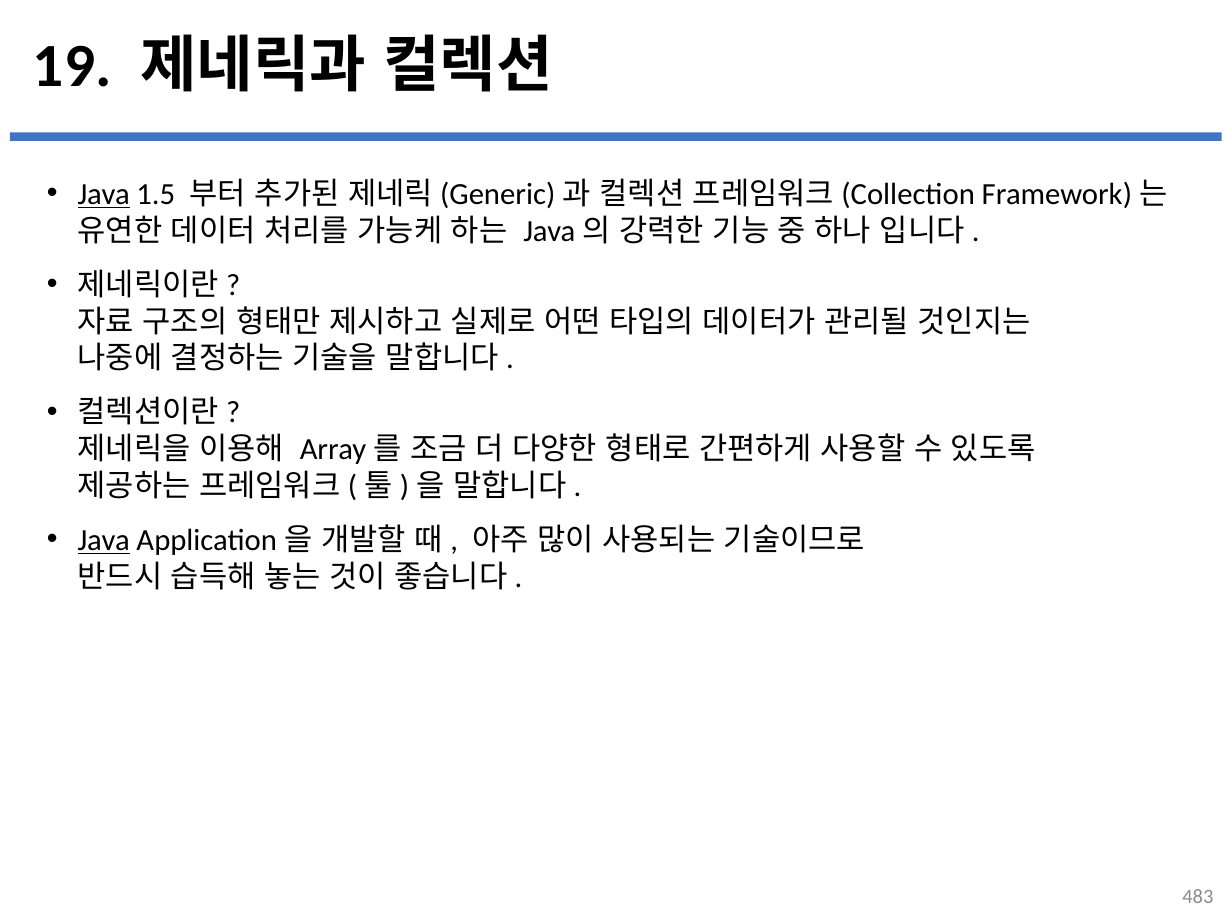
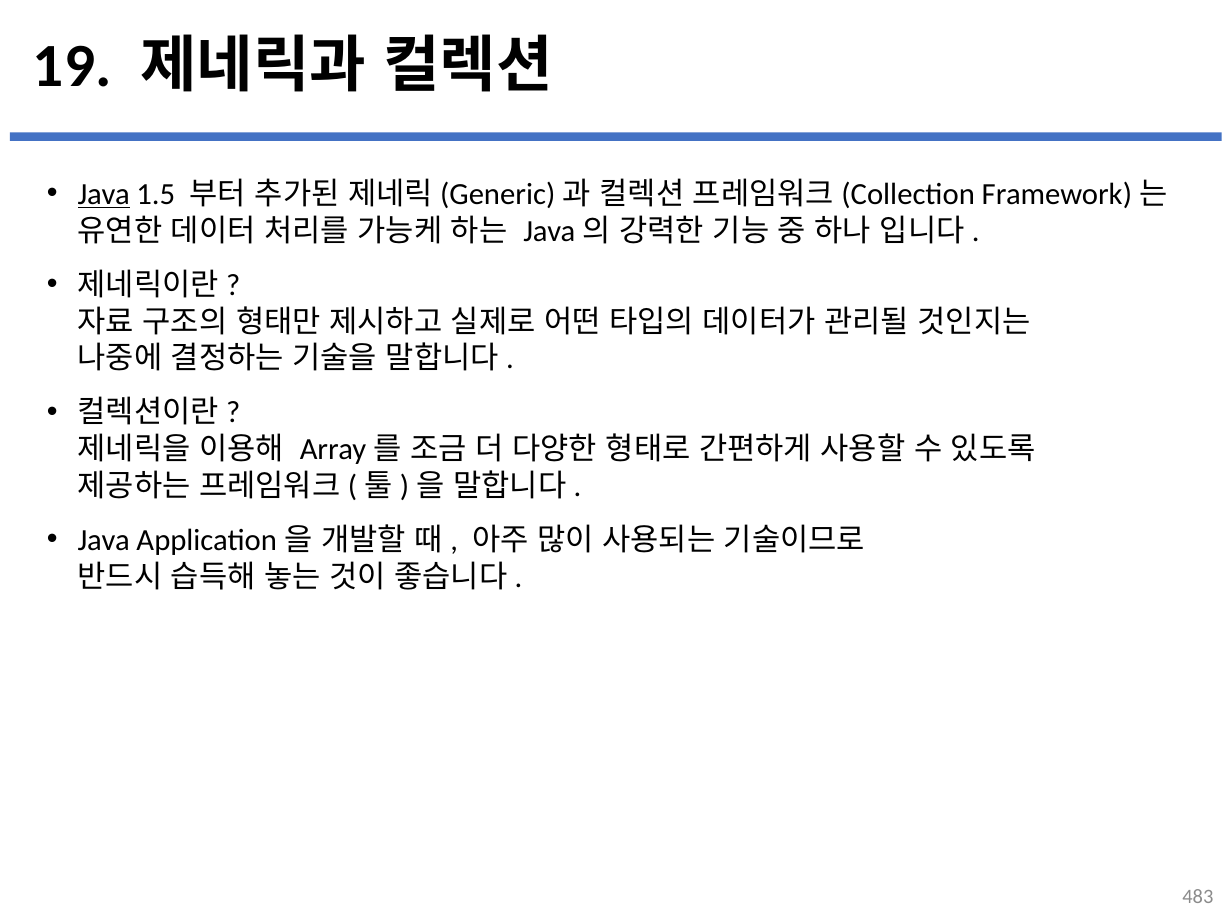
Java underline: present -> none (104, 540)
